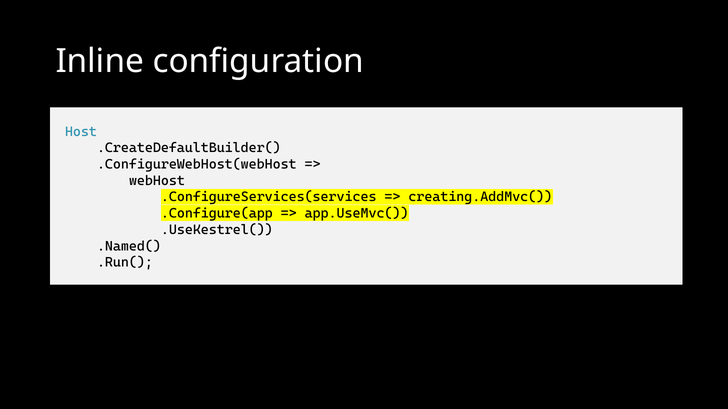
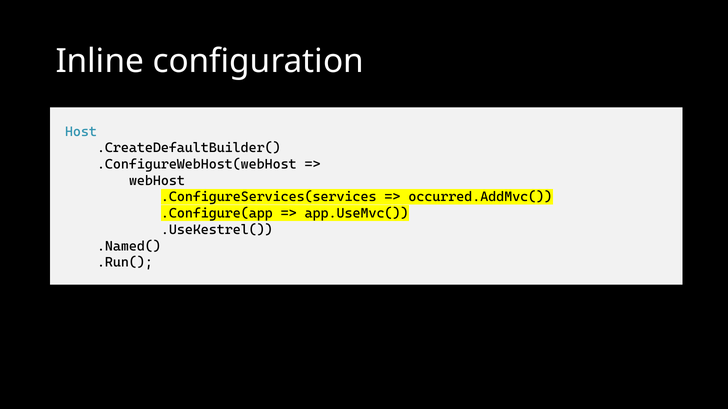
creating.AddMvc(: creating.AddMvc( -> occurred.AddMvc( (480, 197)
